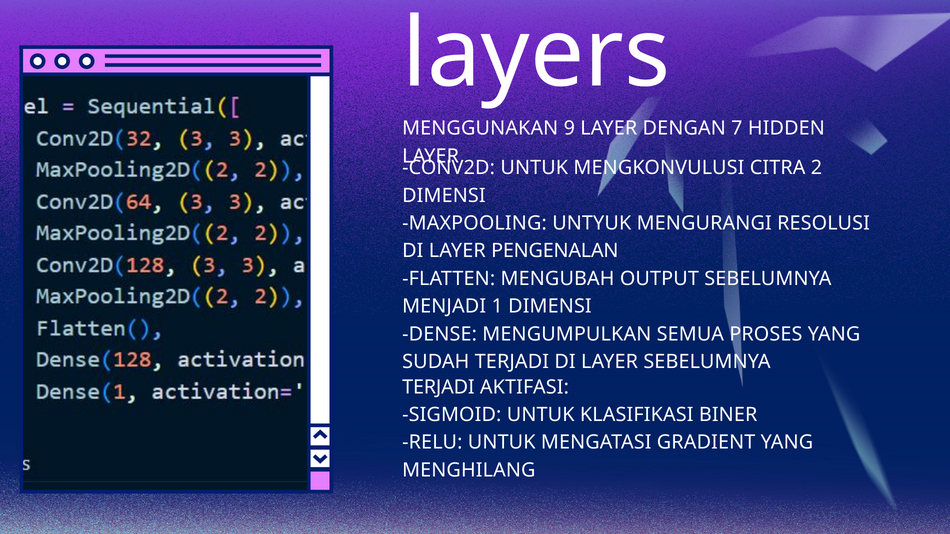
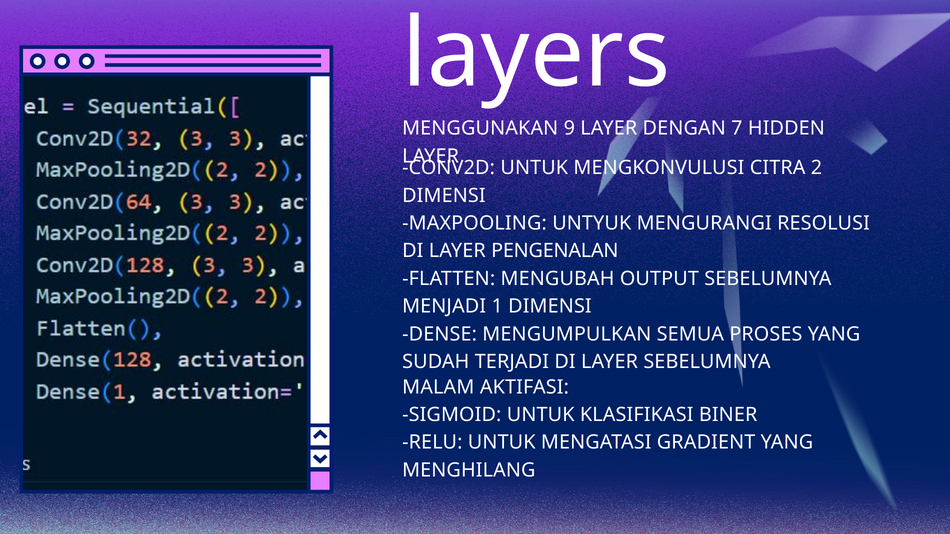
TERJADI: TERJADI -> MALAM (438, 387)
